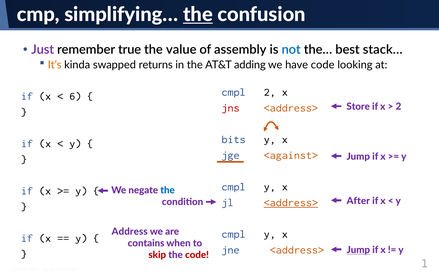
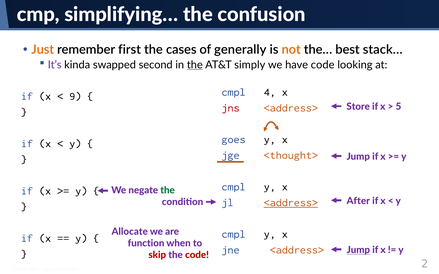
the underline: present -> none (198, 15)
Just colour: purple -> orange (43, 50)
true: true -> first (130, 50)
value: value -> cases (181, 50)
assembly: assembly -> generally (240, 50)
not colour: blue -> orange (291, 50)
It’s colour: orange -> purple (55, 65)
returns: returns -> second (156, 65)
the underline: none -> present (195, 65)
adding: adding -> simply (250, 65)
cmpl 2: 2 -> 4 (270, 92)
6: 6 -> 9 (75, 96)
2: 2 -> 5 (398, 107)
bits: bits -> goes (234, 140)
<against>: <against> -> <thought> (291, 155)
the colour: blue -> green (168, 191)
Address: Address -> Allocate (130, 232)
contains: contains -> function (146, 244)
1: 1 -> 2 (425, 264)
